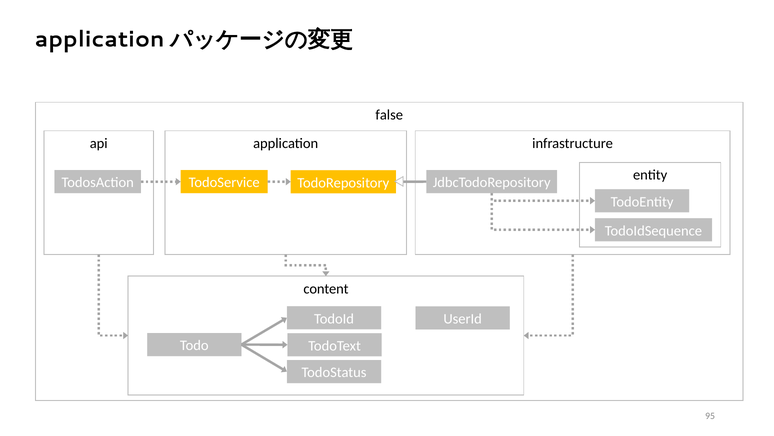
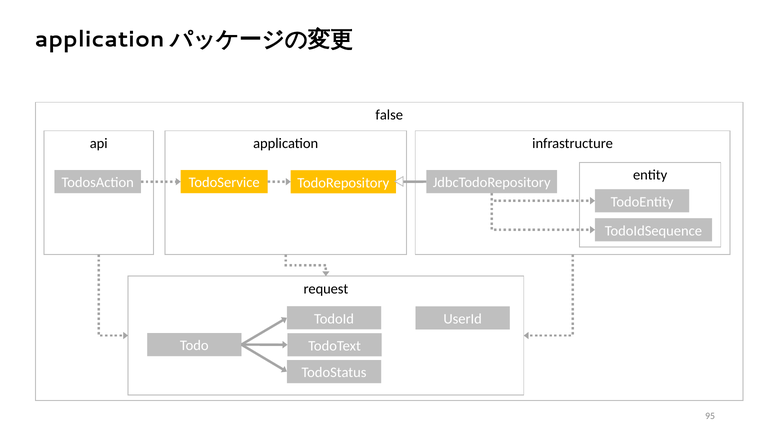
content: content -> request (326, 288)
